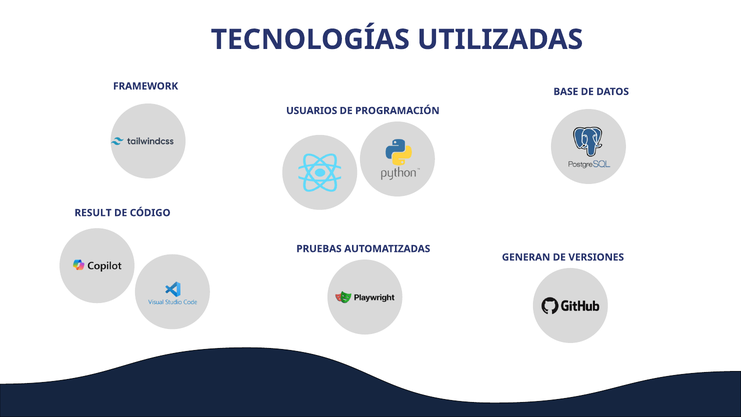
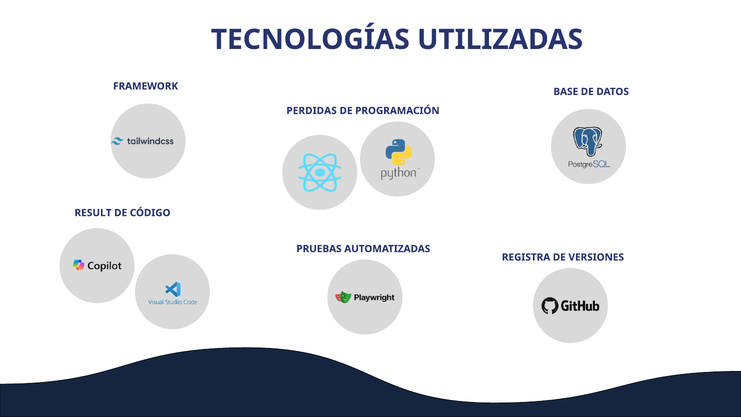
USUARIOS: USUARIOS -> PERDIDAS (312, 111)
GENERAN: GENERAN -> REGISTRA (526, 257)
